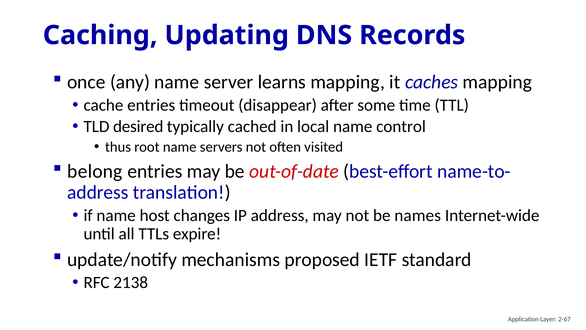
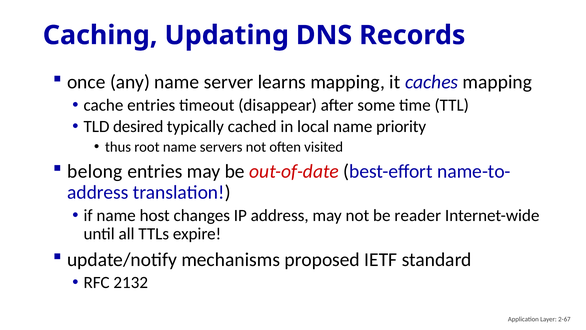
control: control -> priority (401, 126)
names: names -> reader (418, 215)
2138: 2138 -> 2132 (131, 282)
